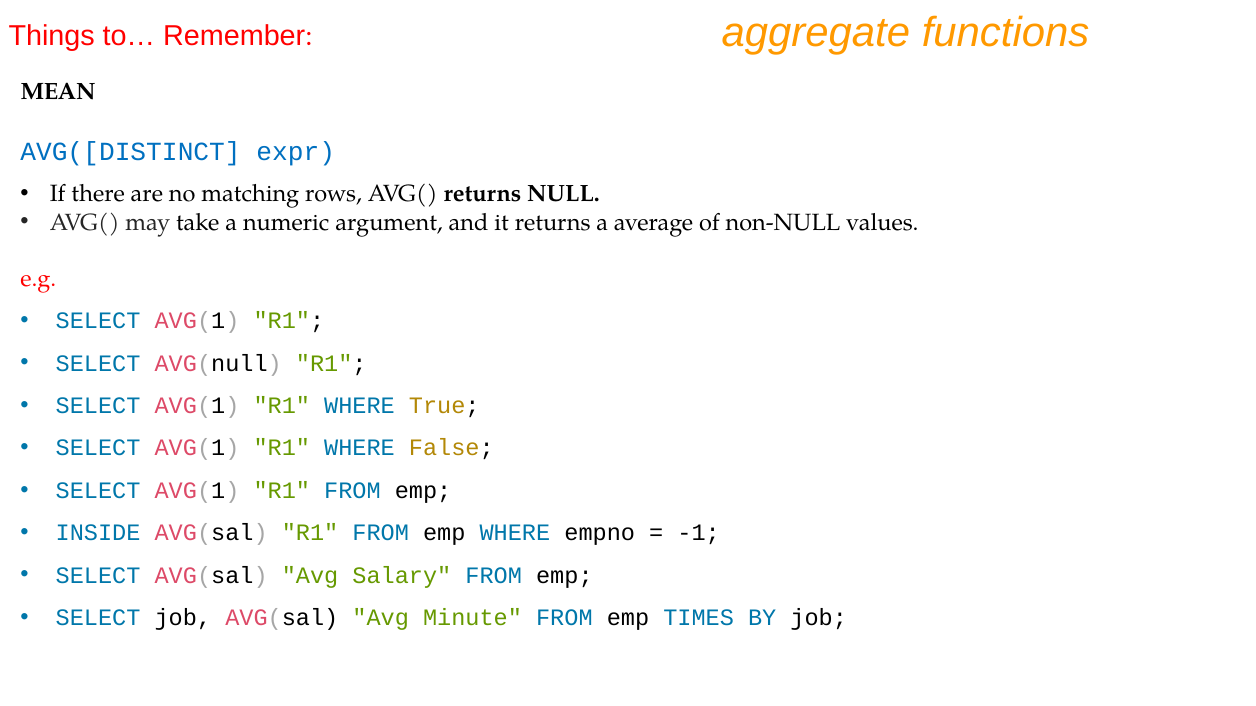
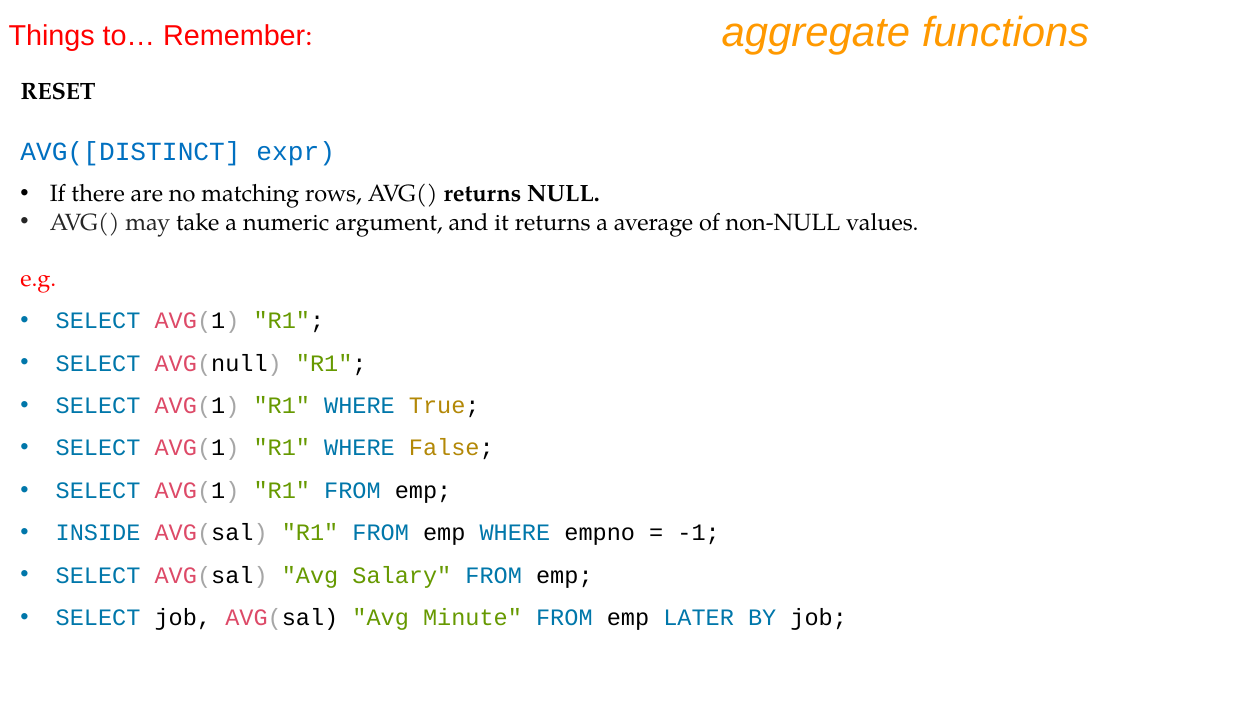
MEAN: MEAN -> RESET (58, 92)
TIMES: TIMES -> LATER (699, 618)
